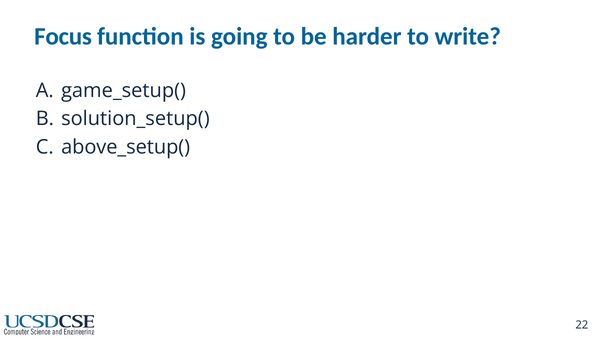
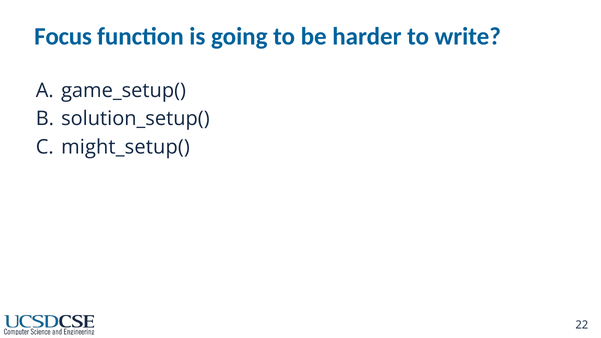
above_setup(: above_setup( -> might_setup( (125, 147)
